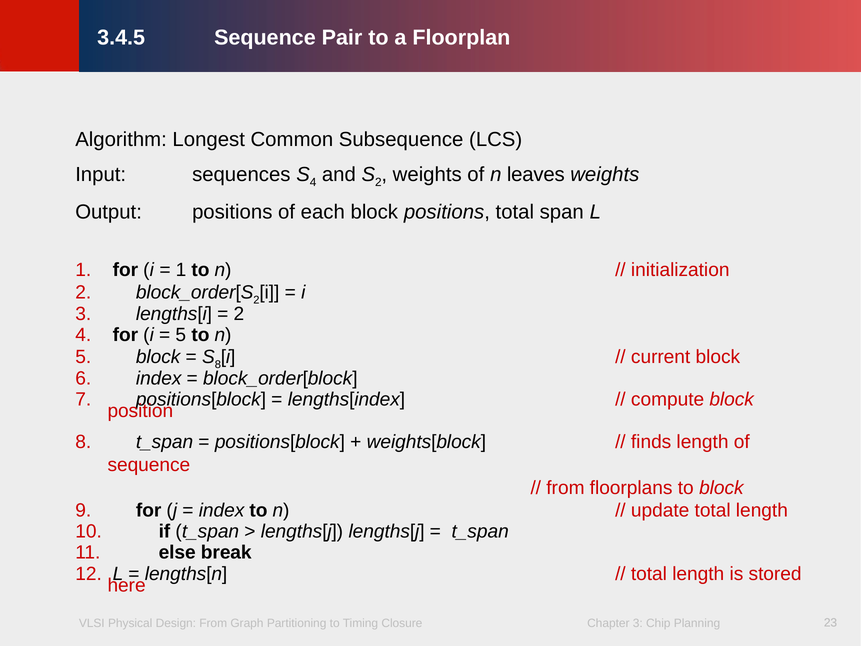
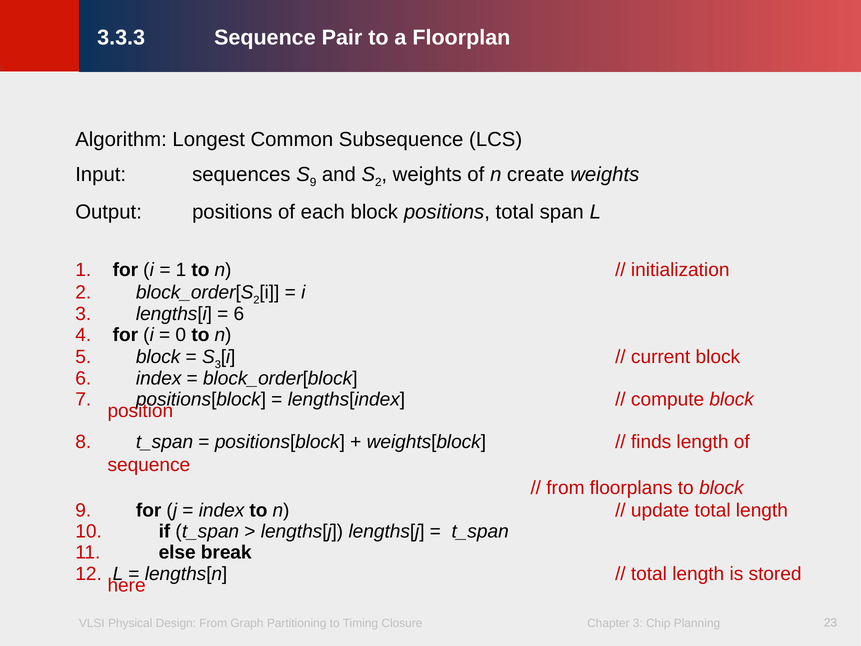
3.4.5: 3.4.5 -> 3.3.3 (121, 37)
4: 4 -> 9 (313, 182)
leaves: leaves -> create (536, 174)
2: 2 -> 6 (239, 314)
5: 5 -> 0 (181, 335)
8: 8 -> 3 (218, 364)
